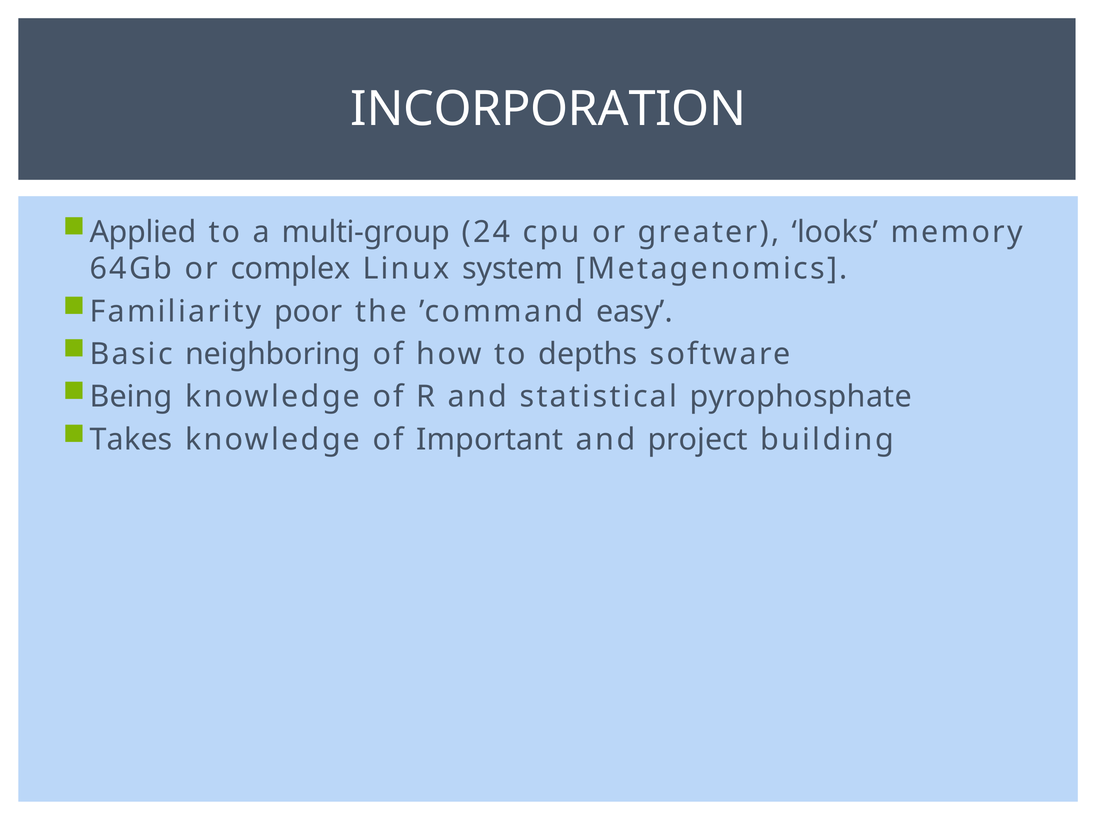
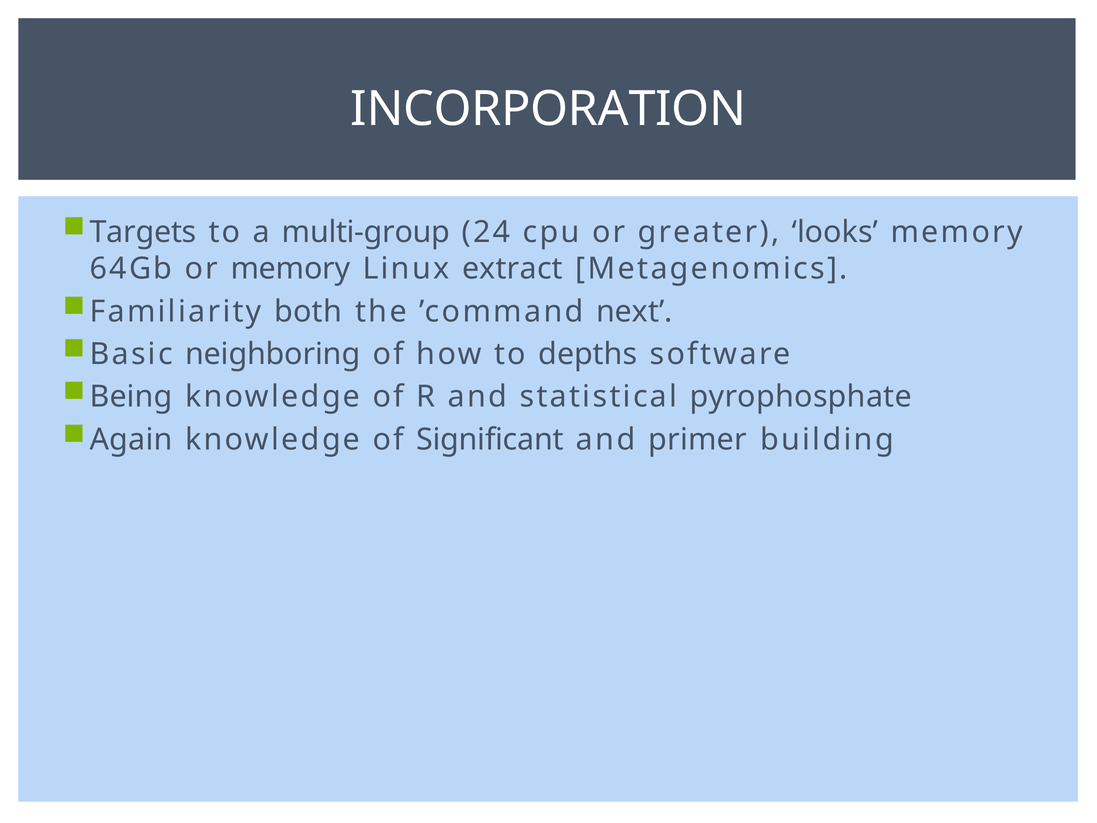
Applied: Applied -> Targets (143, 232)
or complex: complex -> memory (290, 269)
system: system -> extract (512, 269)
poor: poor -> both (308, 311)
easy: easy -> next (634, 311)
Takes: Takes -> Again (131, 439)
Important: Important -> Significant (490, 439)
project: project -> primer (698, 439)
